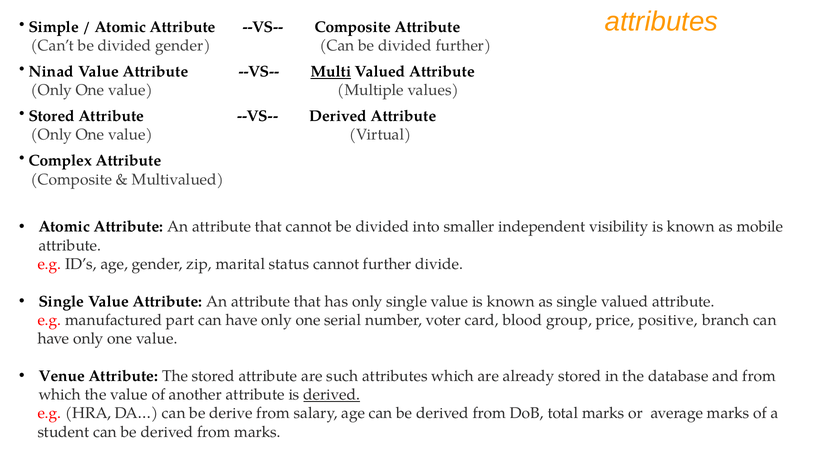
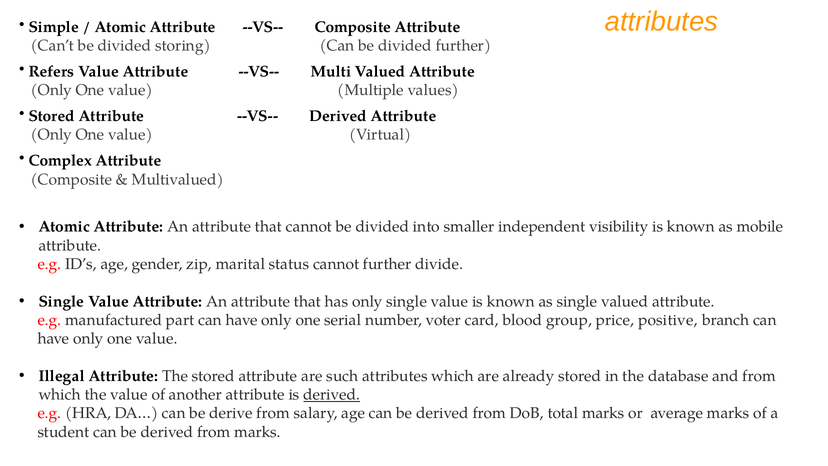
divided gender: gender -> storing (183, 46)
Ninad: Ninad -> Refers (51, 72)
Multi underline: present -> none (331, 72)
Venue: Venue -> Illegal (62, 376)
